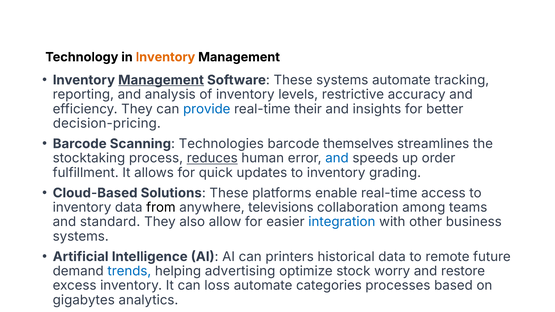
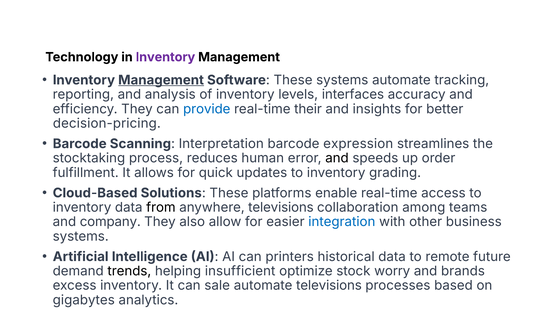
Inventory colour: orange -> purple (165, 57)
restrictive: restrictive -> interfaces (353, 95)
Technologies: Technologies -> Interpretation (221, 144)
themselves: themselves -> expression (358, 144)
reduces underline: present -> none (212, 158)
and colour: blue -> black (337, 158)
standard: standard -> company (110, 222)
trends colour: blue -> black (129, 271)
advertising: advertising -> insufficient (240, 271)
restore: restore -> brands (463, 271)
loss: loss -> sale (217, 286)
automate categories: categories -> televisions (329, 286)
